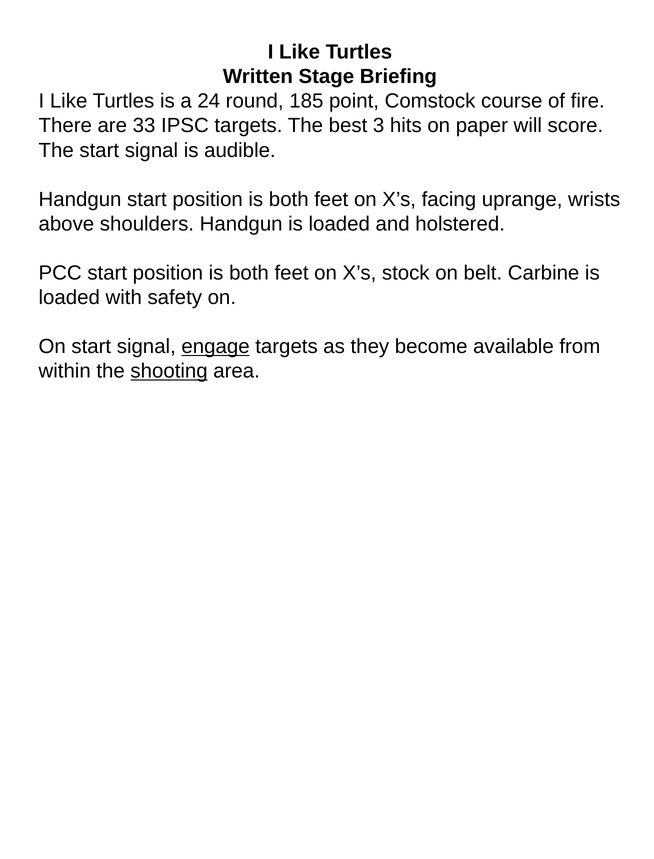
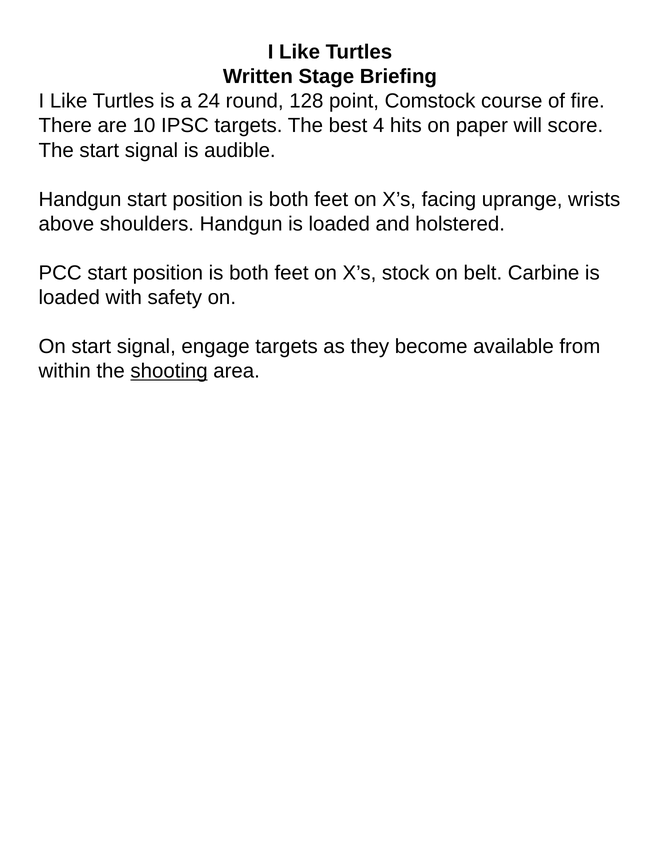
185: 185 -> 128 (306, 101)
33: 33 -> 10 (144, 126)
3: 3 -> 4 (379, 126)
engage underline: present -> none (216, 346)
